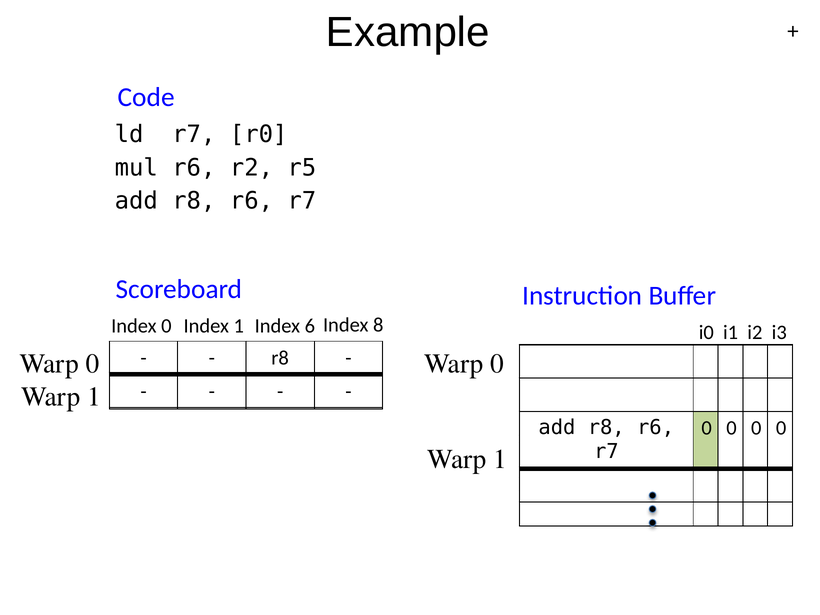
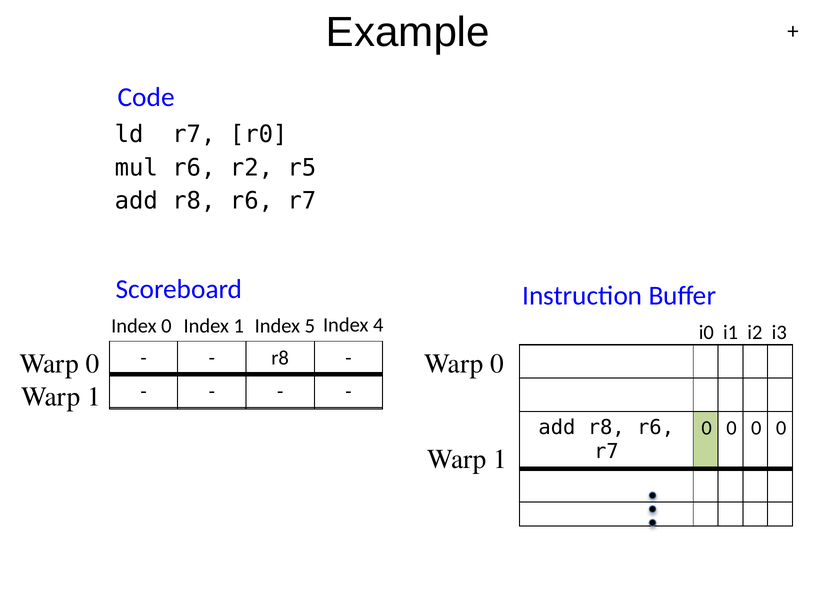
8: 8 -> 4 (378, 325)
6: 6 -> 5 (310, 326)
